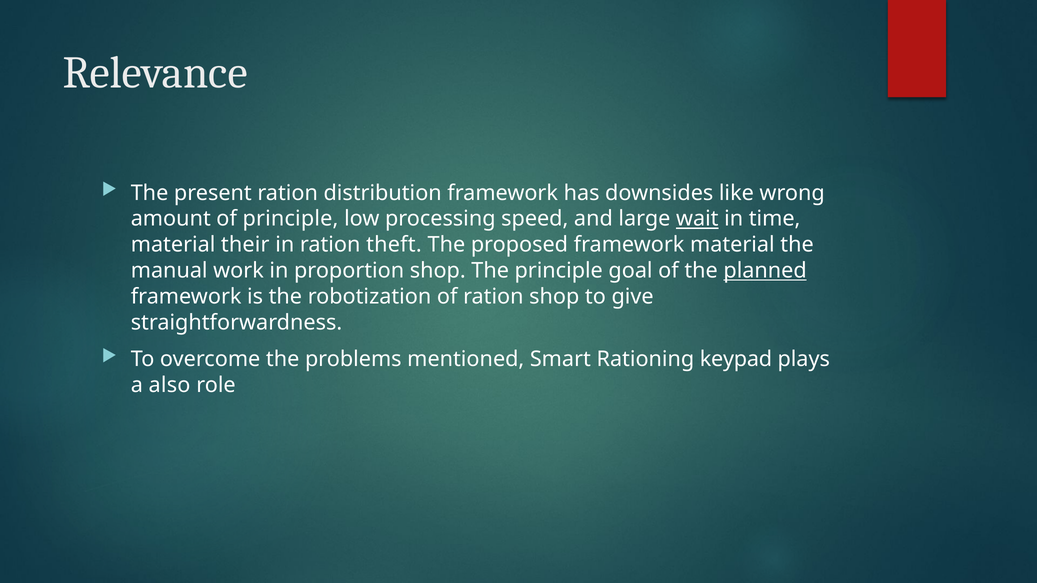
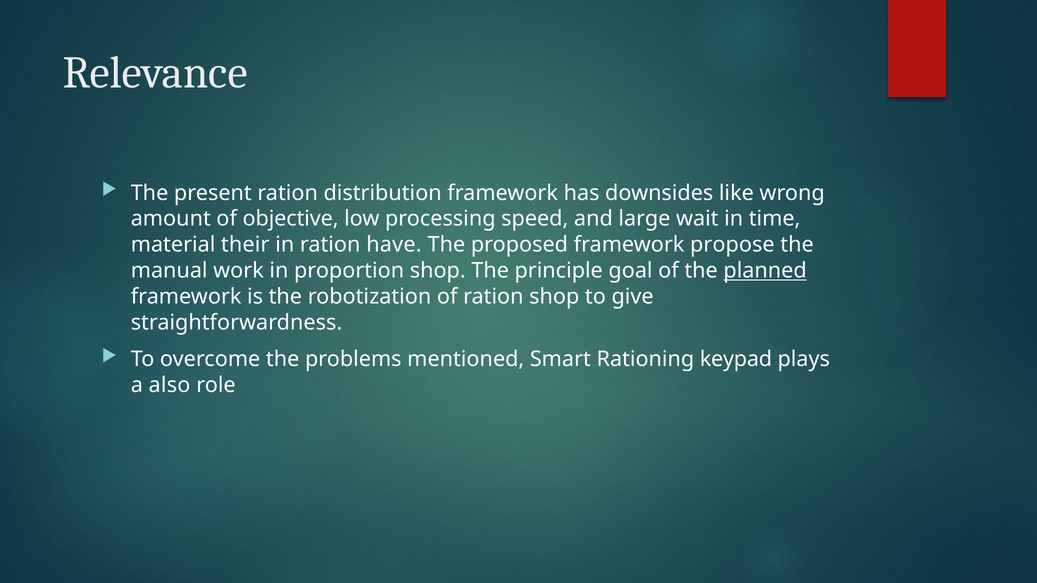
of principle: principle -> objective (291, 219)
wait underline: present -> none (697, 219)
theft: theft -> have (394, 245)
framework material: material -> propose (732, 245)
